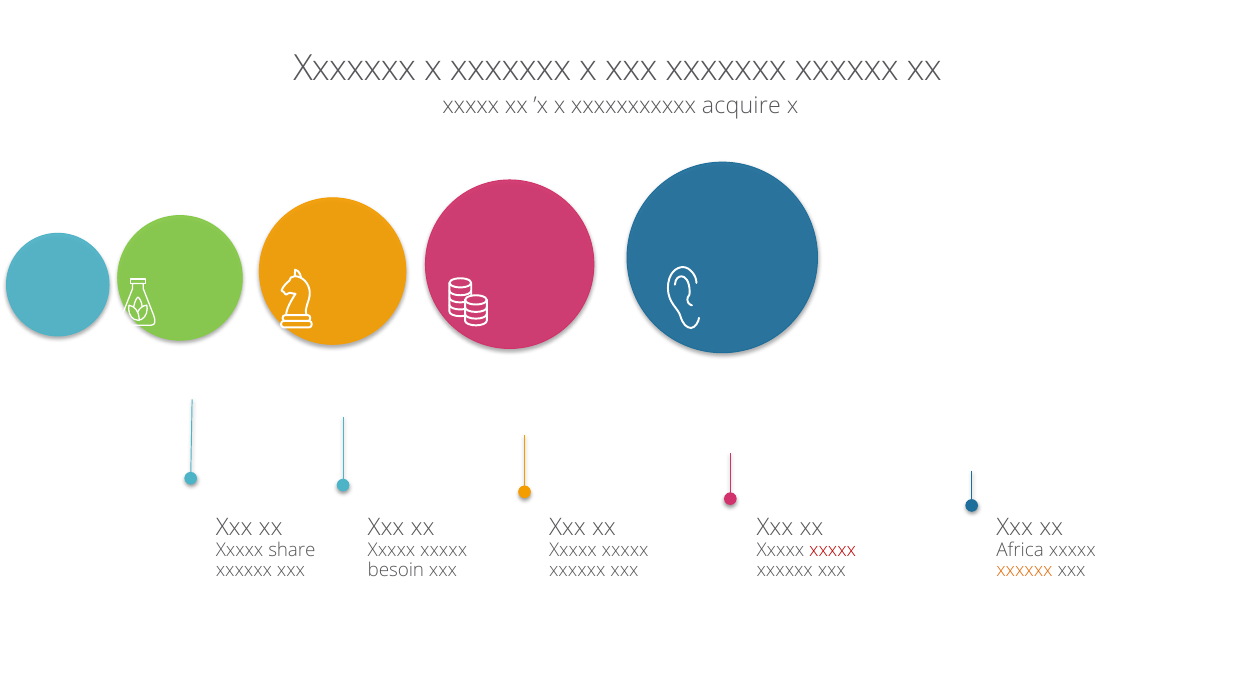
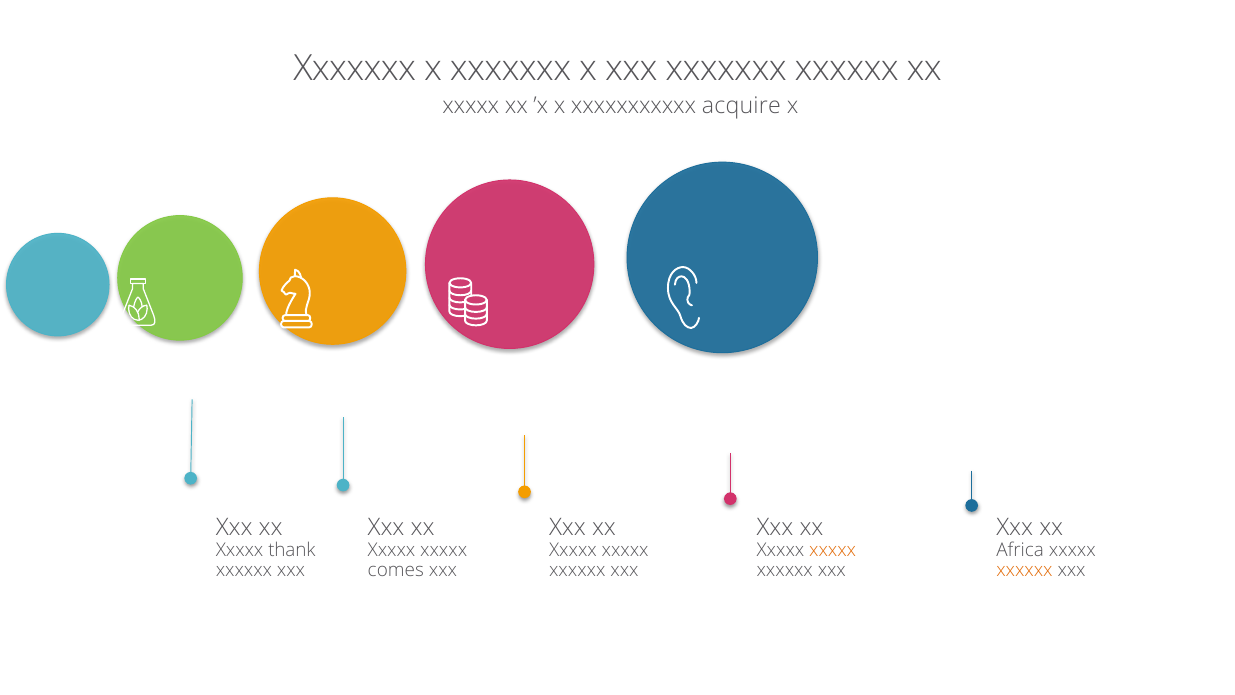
share: share -> thank (292, 550)
xxxxx colour: red -> orange (833, 550)
besoin: besoin -> comes (396, 570)
